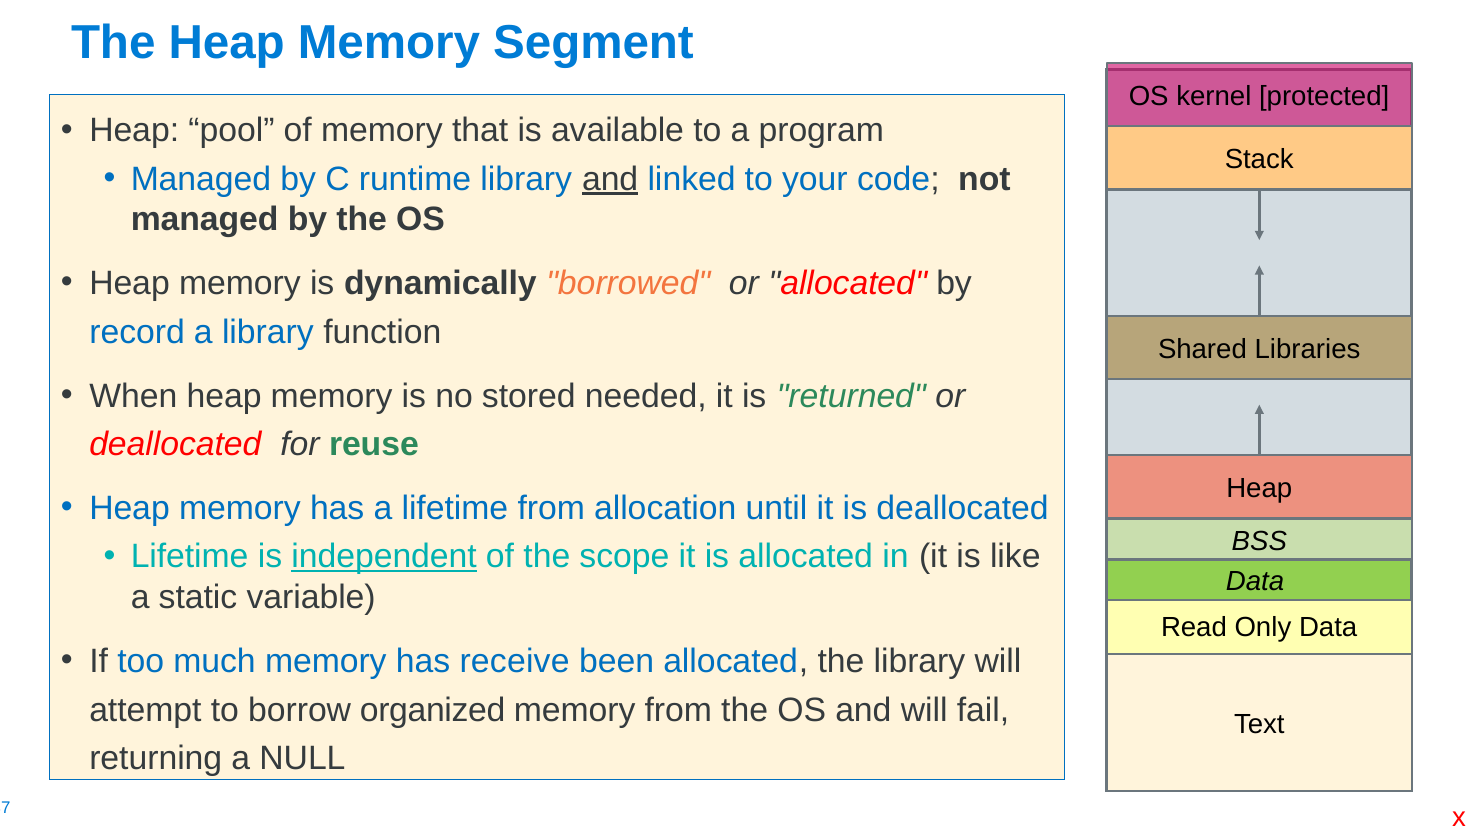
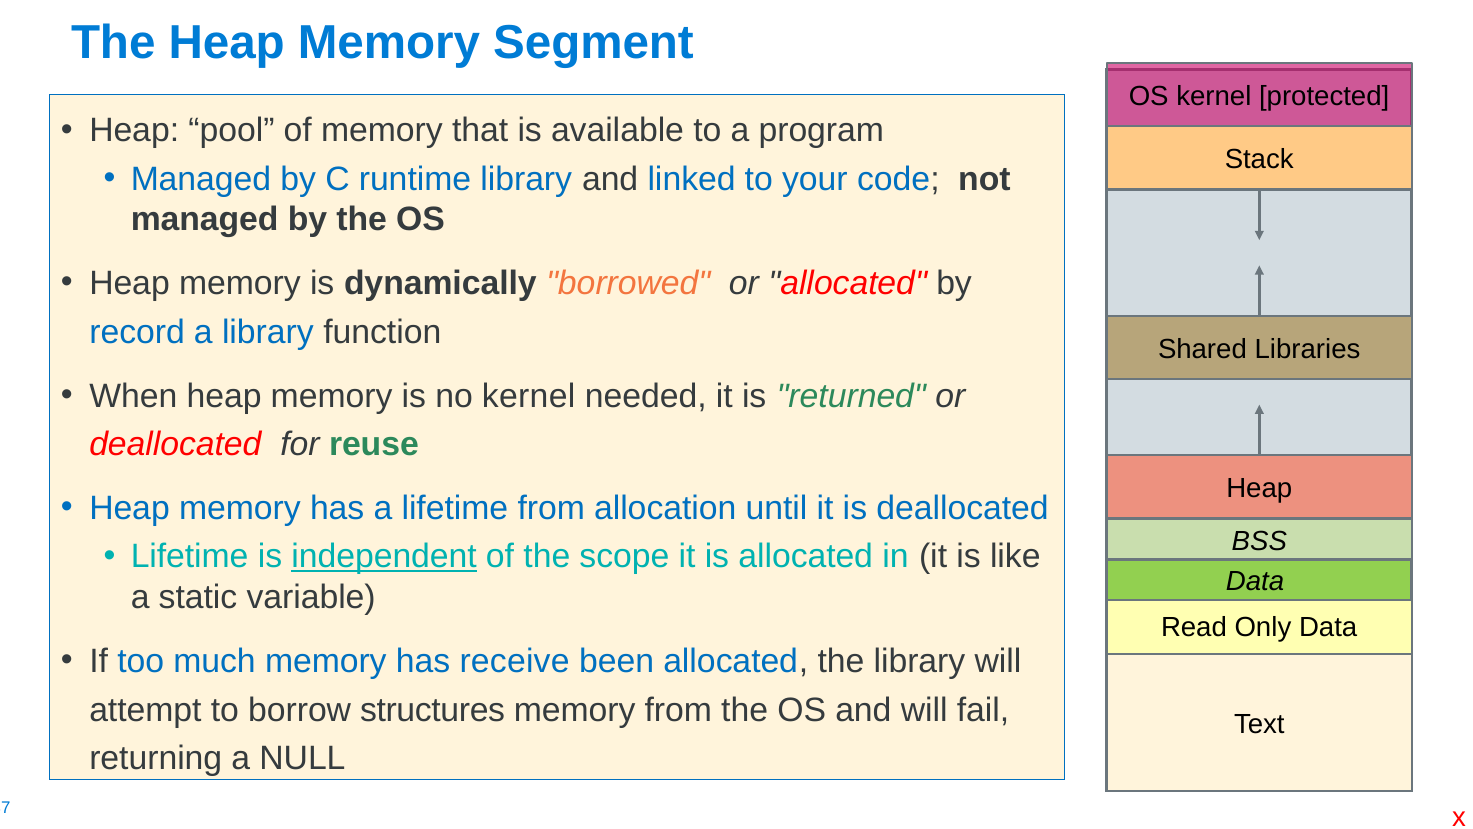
and underline: present -> none (610, 179)
no stored: stored -> kernel (529, 396)
organized: organized -> structures (433, 710)
